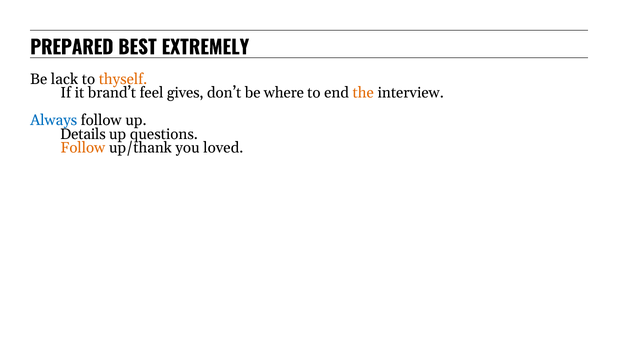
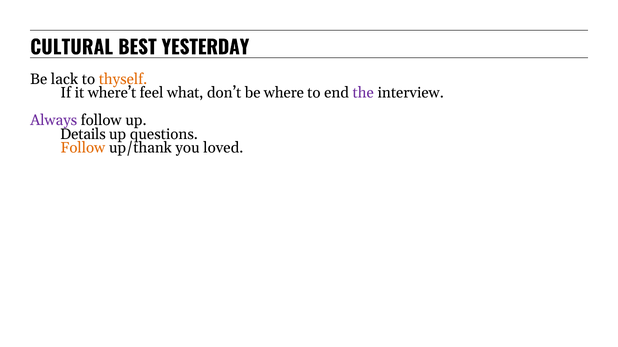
PREPARED: PREPARED -> CULTURAL (72, 48)
EXTREMELY: EXTREMELY -> YESTERDAY (205, 48)
brand’t: brand’t -> where’t (112, 93)
gives: gives -> what (185, 93)
the colour: orange -> purple (363, 93)
Always colour: blue -> purple (54, 120)
